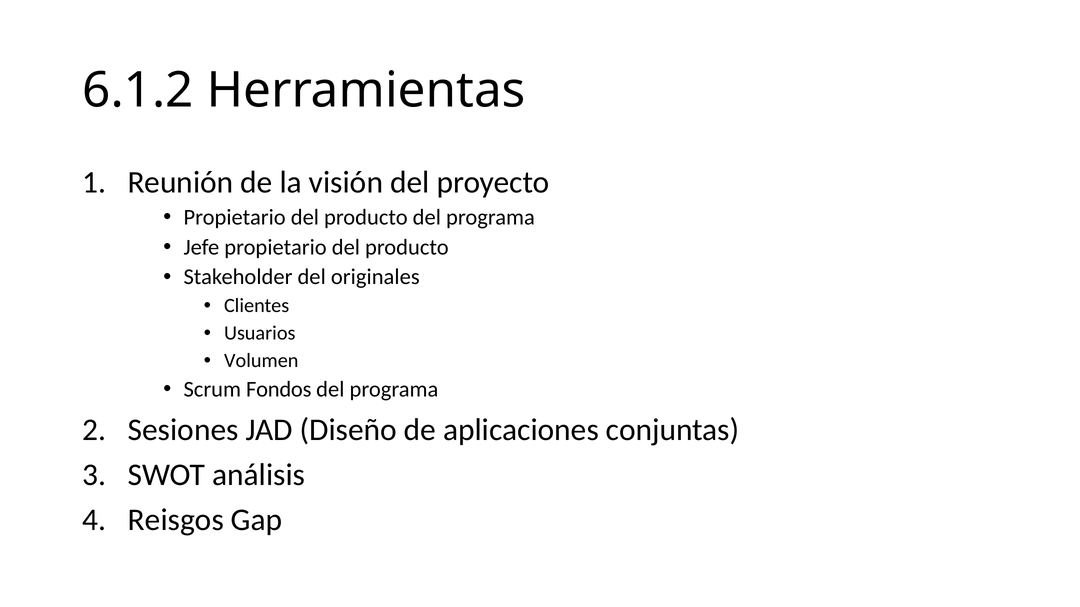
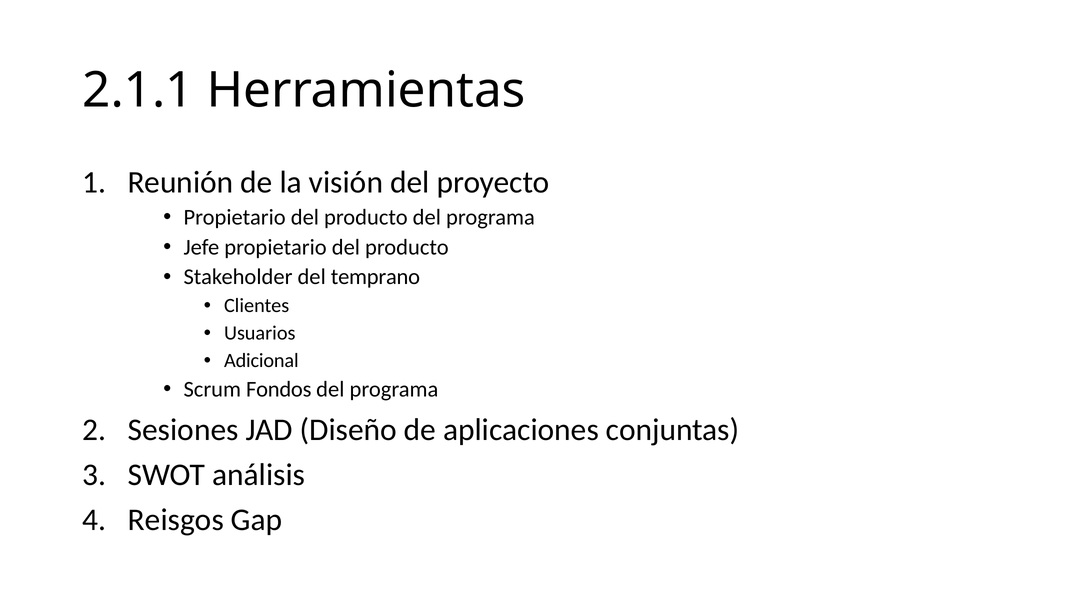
6.1.2: 6.1.2 -> 2.1.1 (138, 91)
originales: originales -> temprano (375, 277)
Volumen: Volumen -> Adicional (261, 361)
